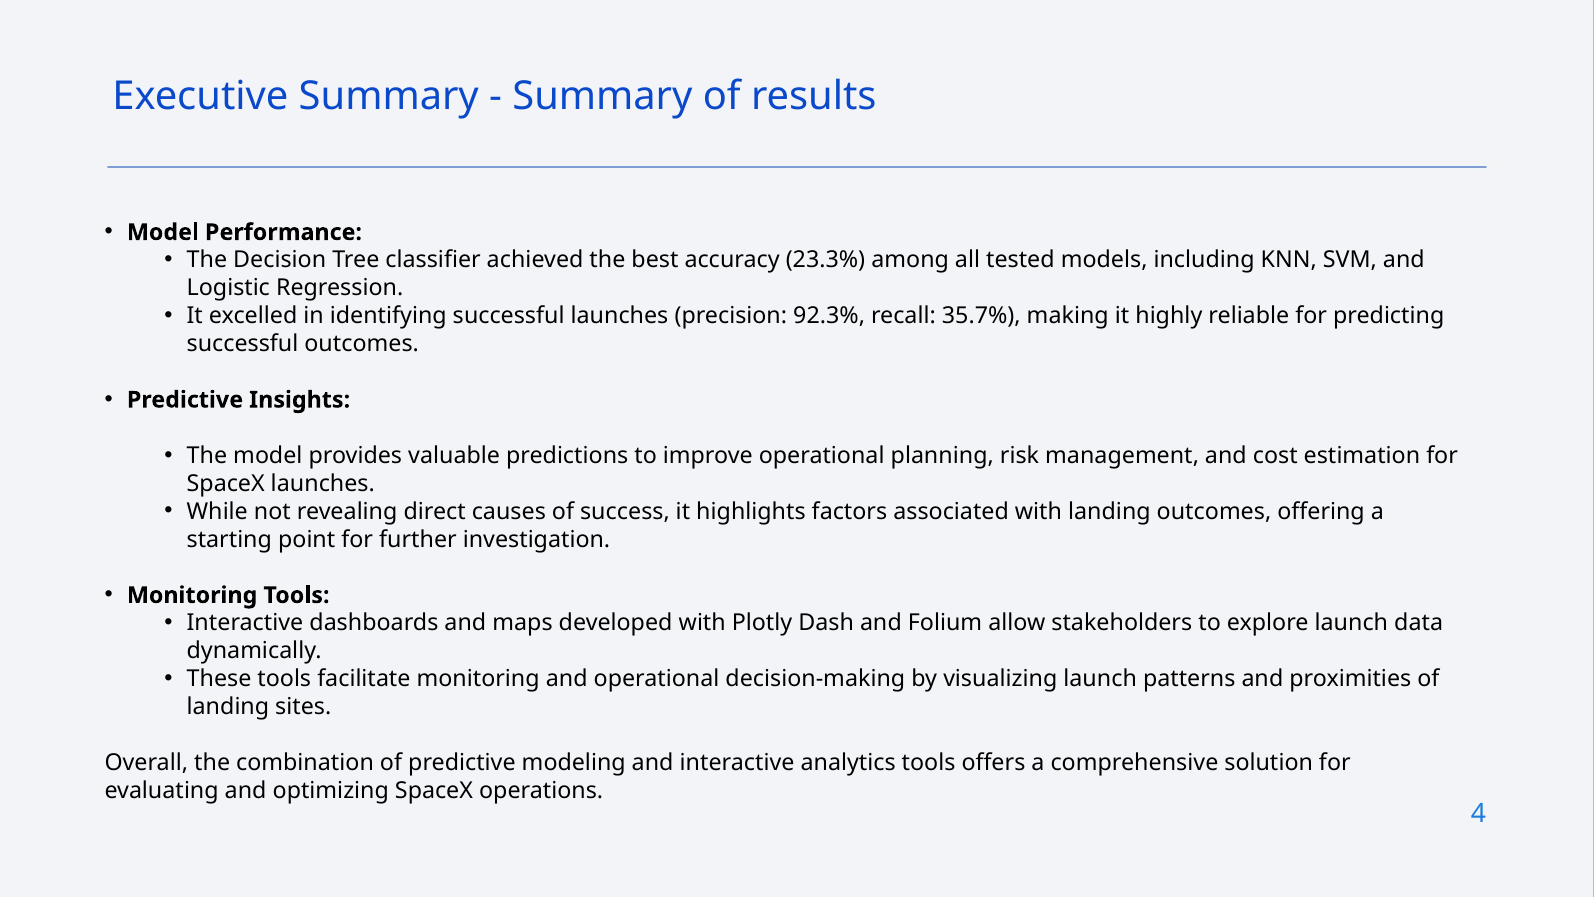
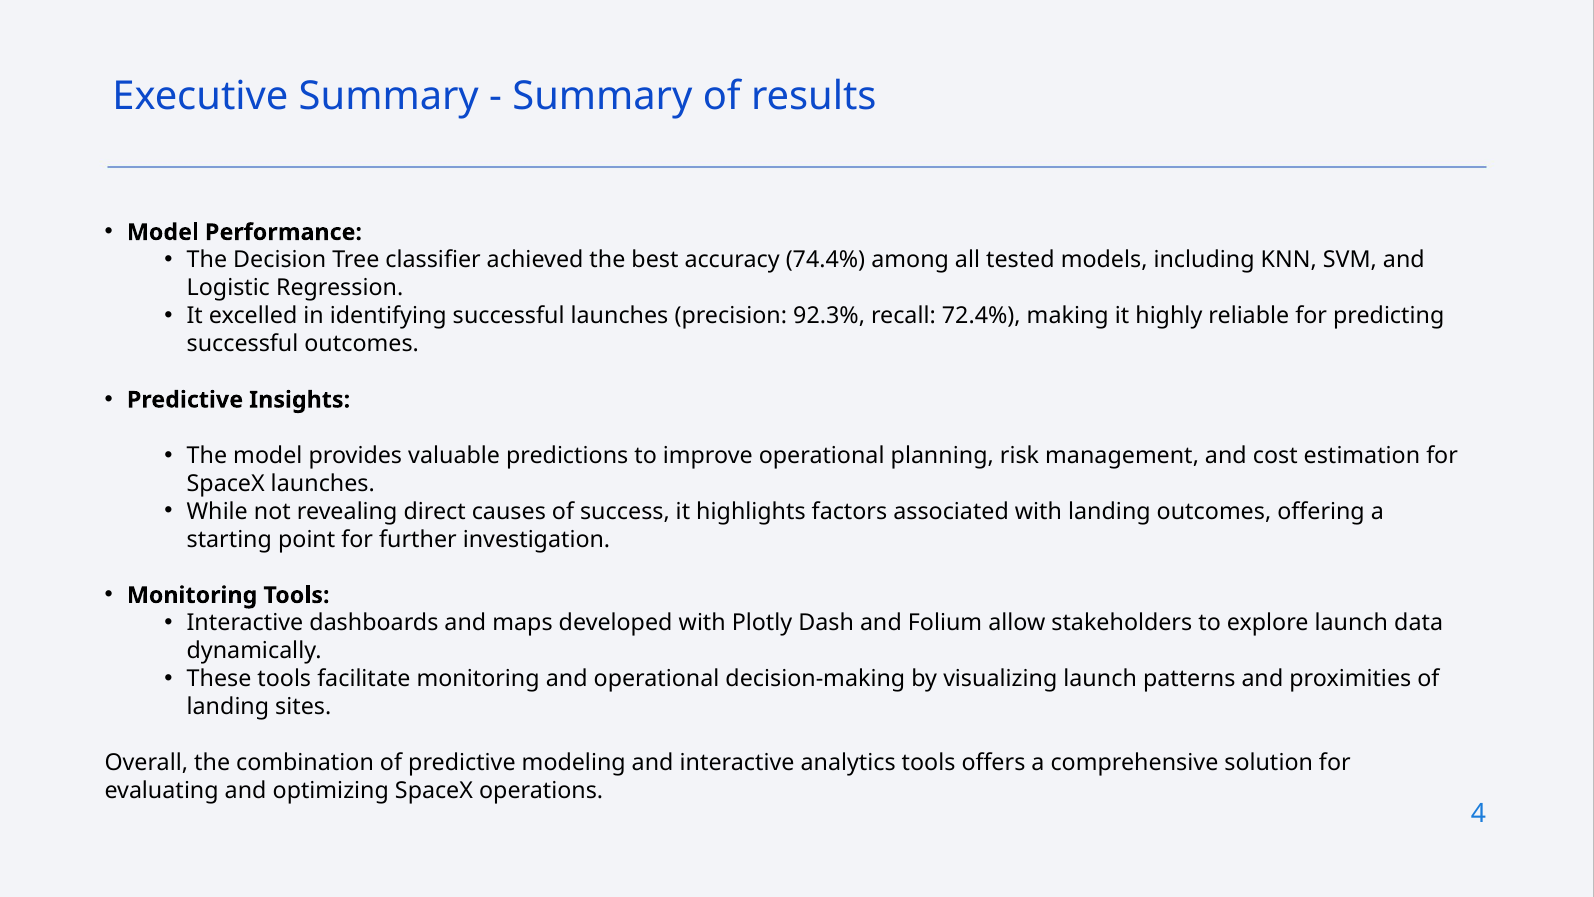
23.3%: 23.3% -> 74.4% (825, 260)
35.7%: 35.7% -> 72.4% (981, 316)
